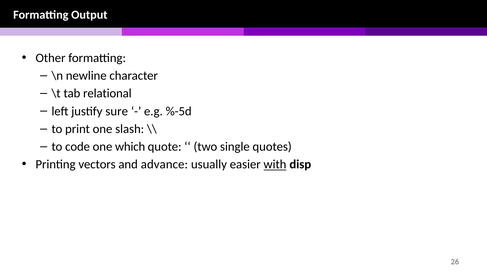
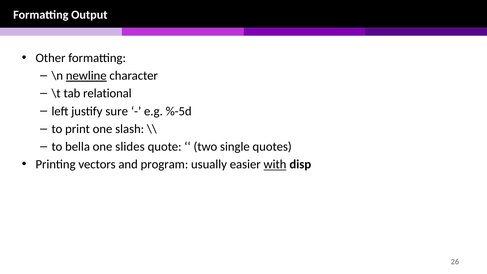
newline underline: none -> present (86, 76)
code: code -> bella (78, 147)
which: which -> slides (130, 147)
advance: advance -> program (164, 164)
